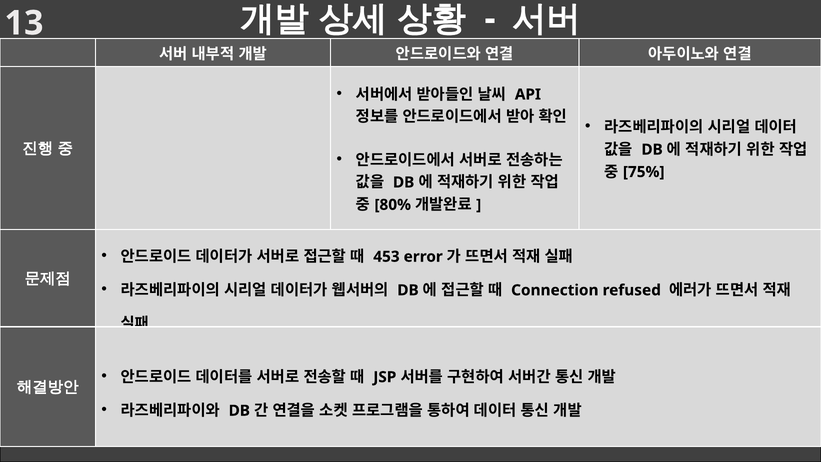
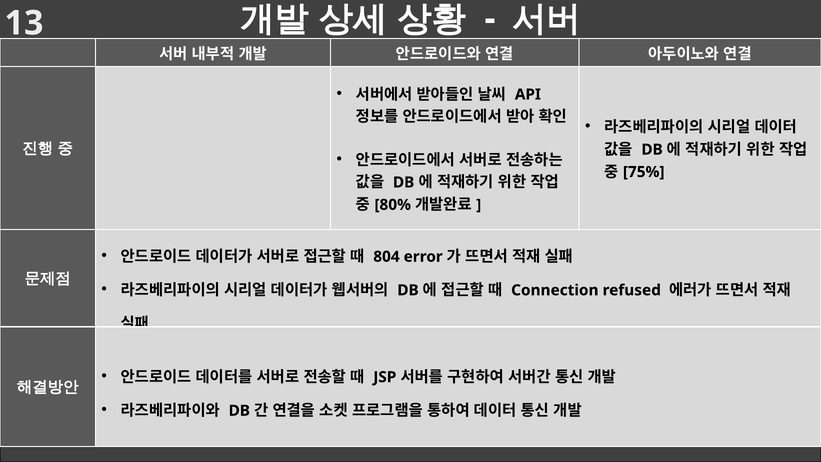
453: 453 -> 804 (386, 257)
